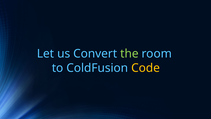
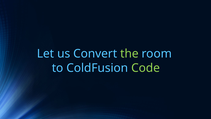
Code colour: yellow -> light green (146, 68)
